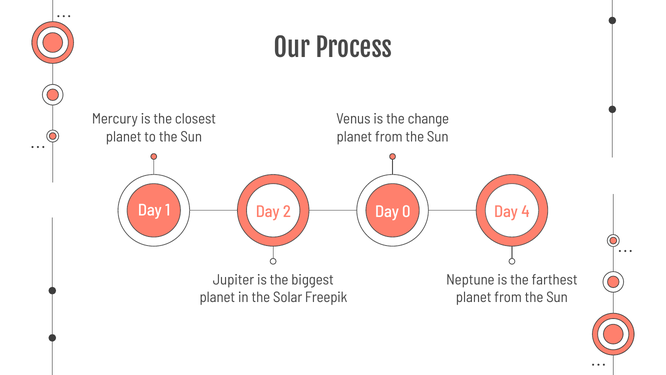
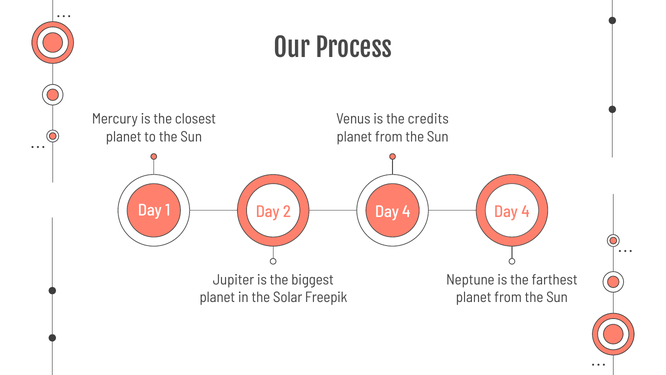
change: change -> credits (428, 119)
2 Day 0: 0 -> 4 (406, 211)
